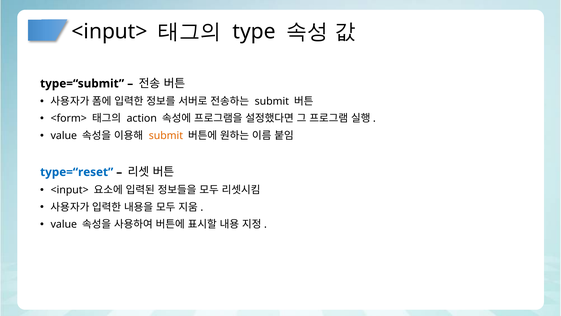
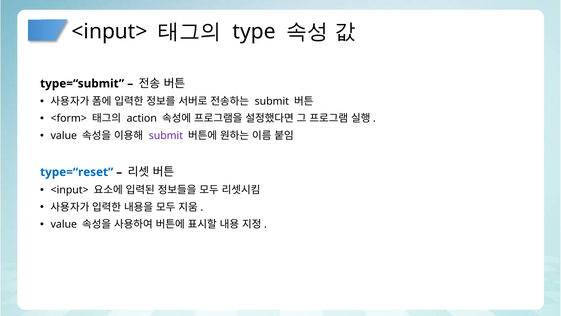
submit colour: orange -> purple (166, 136)
